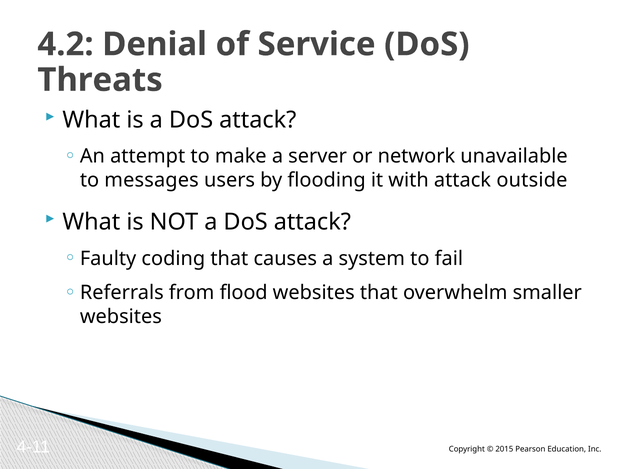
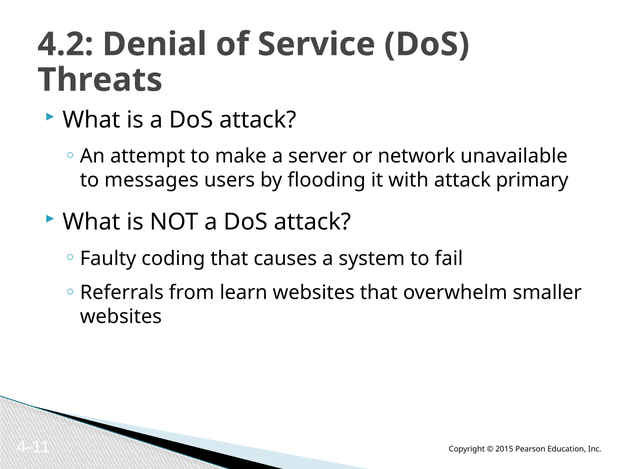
outside: outside -> primary (532, 180)
flood: flood -> learn (244, 293)
